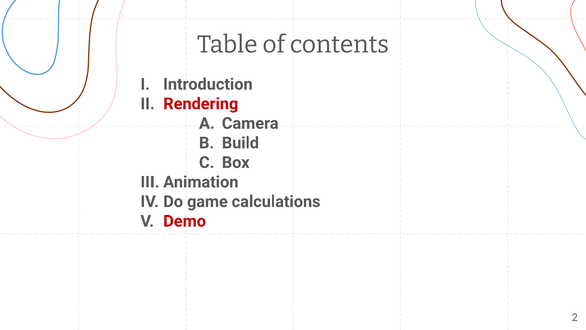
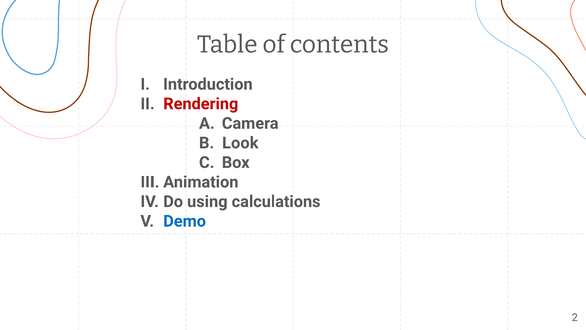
Build: Build -> Look (240, 143)
game: game -> using (207, 201)
Demo colour: red -> blue (185, 221)
